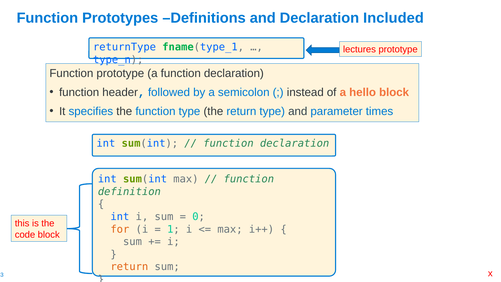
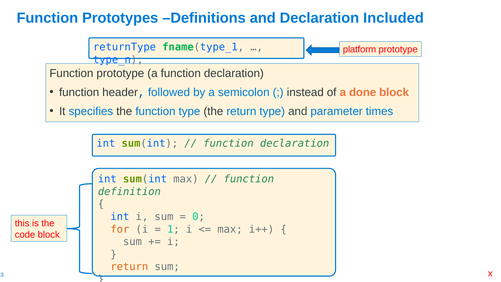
lectures: lectures -> platform (360, 50)
hello: hello -> done (363, 92)
